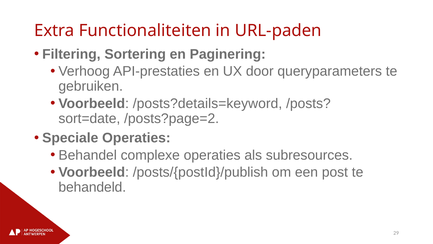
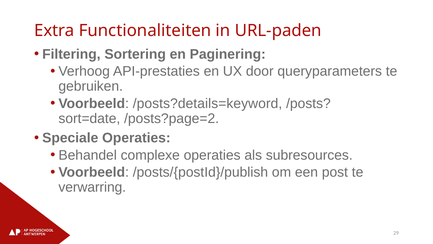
behandeld: behandeld -> verwarring (92, 187)
